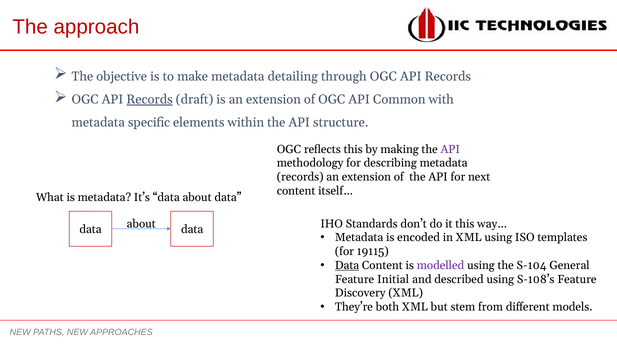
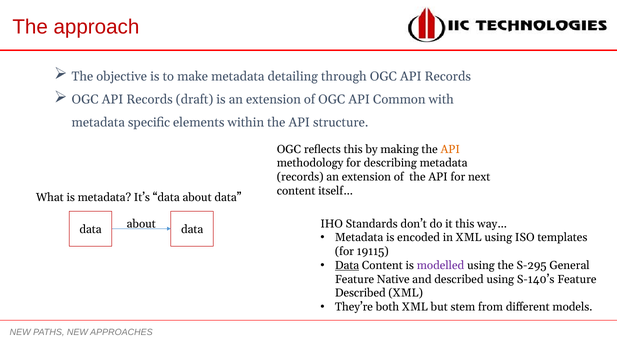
Records underline: present -> none (150, 100)
API colour: purple -> orange (450, 149)
S-104: S-104 -> S-295 (532, 265)
Initial: Initial -> Native (393, 279)
S-108’s: S-108’s -> S-140’s (536, 279)
Discovery: Discovery -> Described (360, 293)
